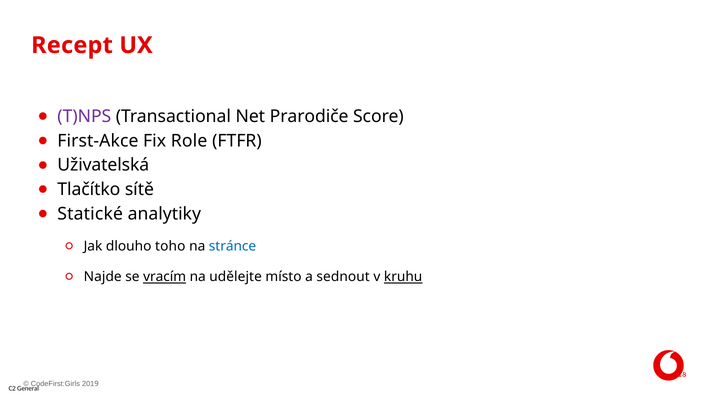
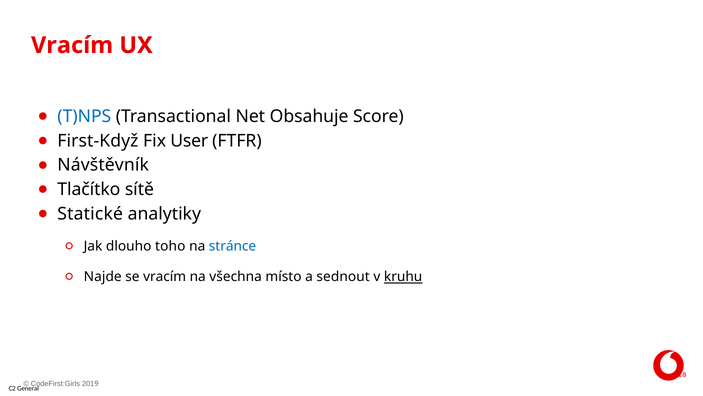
Recept: Recept -> Vracím (72, 45)
T)NPS colour: purple -> blue (84, 116)
Prarodiče: Prarodiče -> Obsahuje (309, 116)
First-Akce: First-Akce -> First-Když (98, 141)
Role: Role -> User (189, 141)
Uživatelská: Uživatelská -> Návštěvník (103, 165)
vracím underline: present -> none (165, 277)
udělejte: udělejte -> všechna (236, 277)
